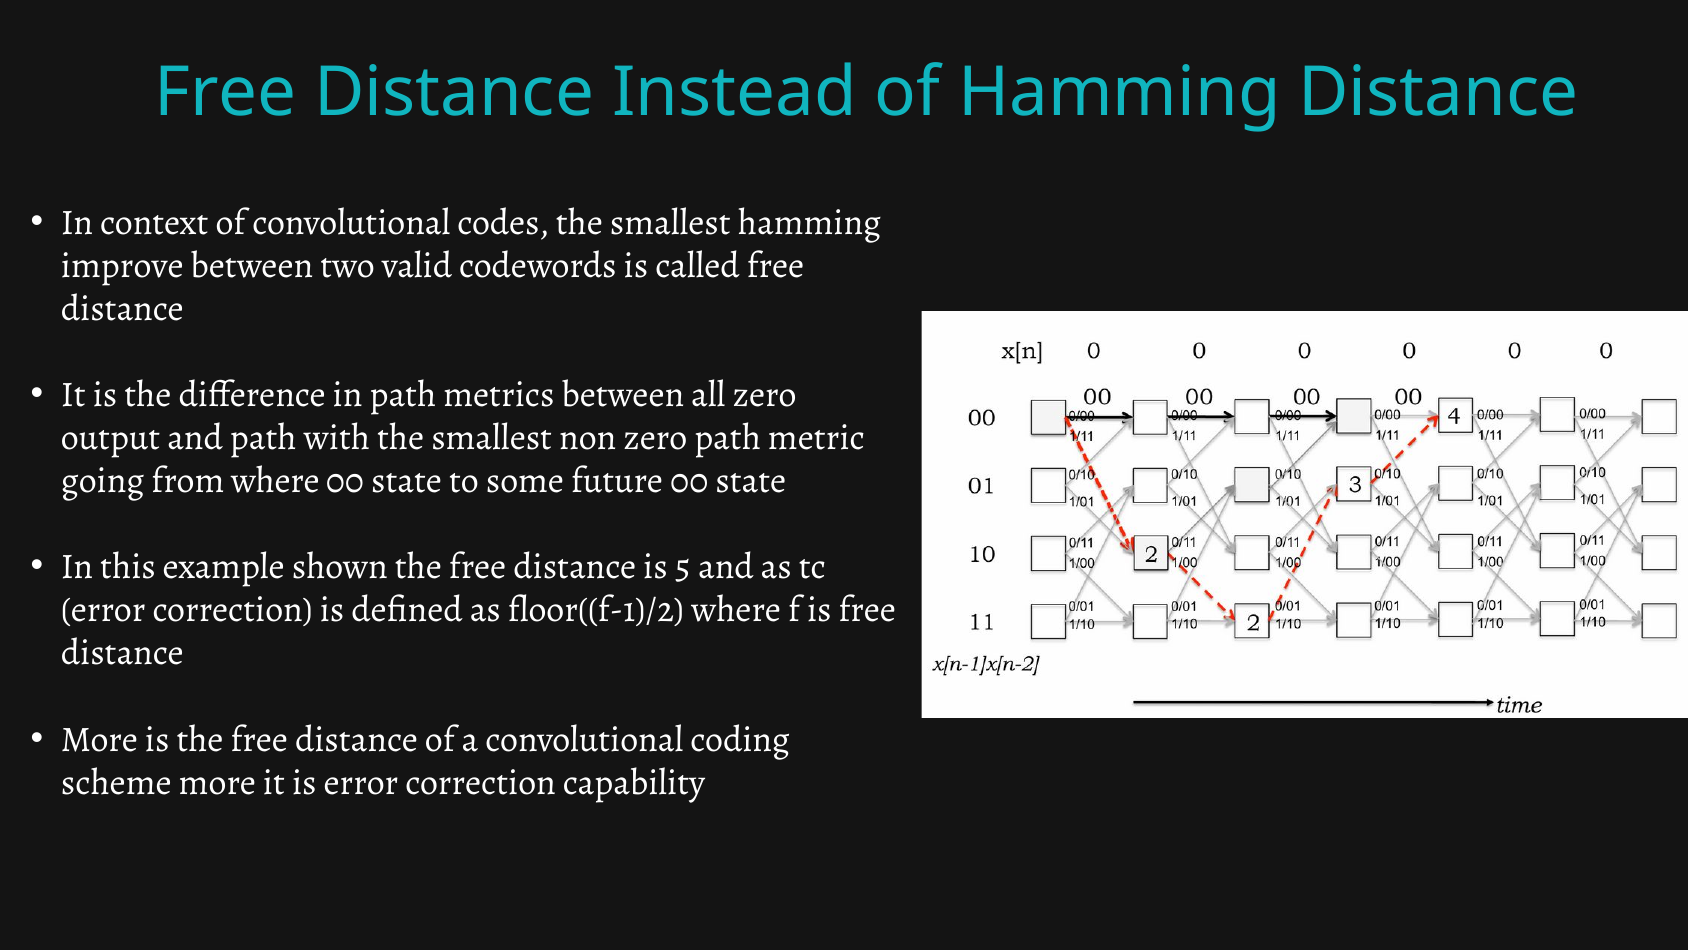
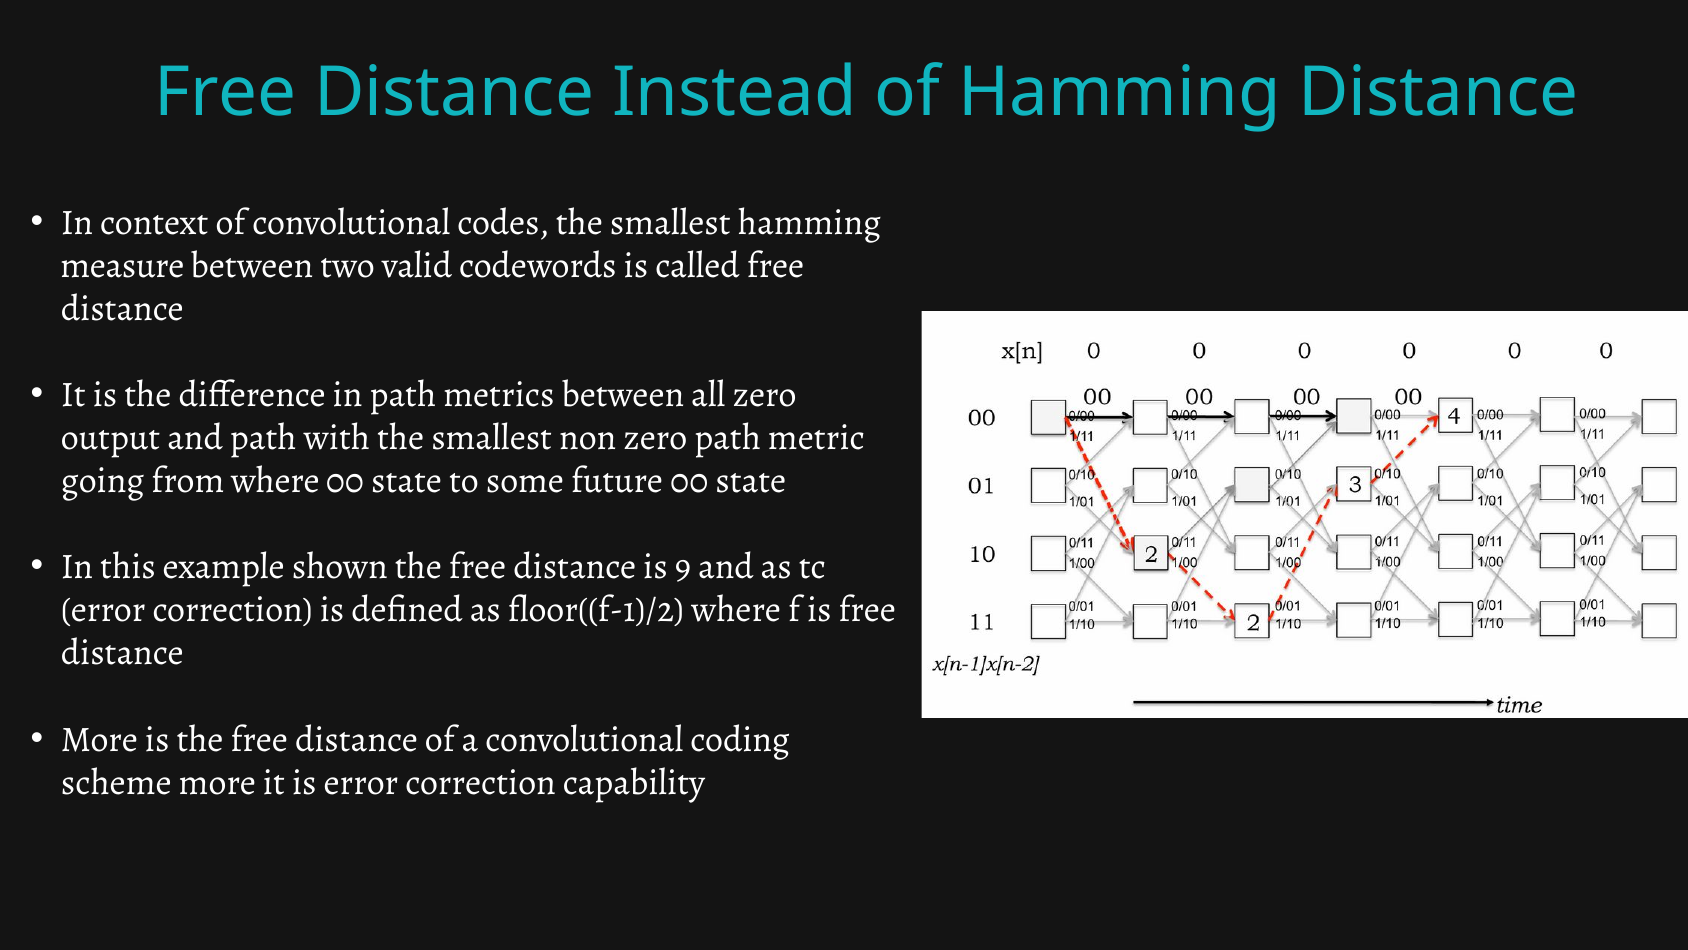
improve: improve -> measure (122, 265)
5: 5 -> 9 (683, 567)
